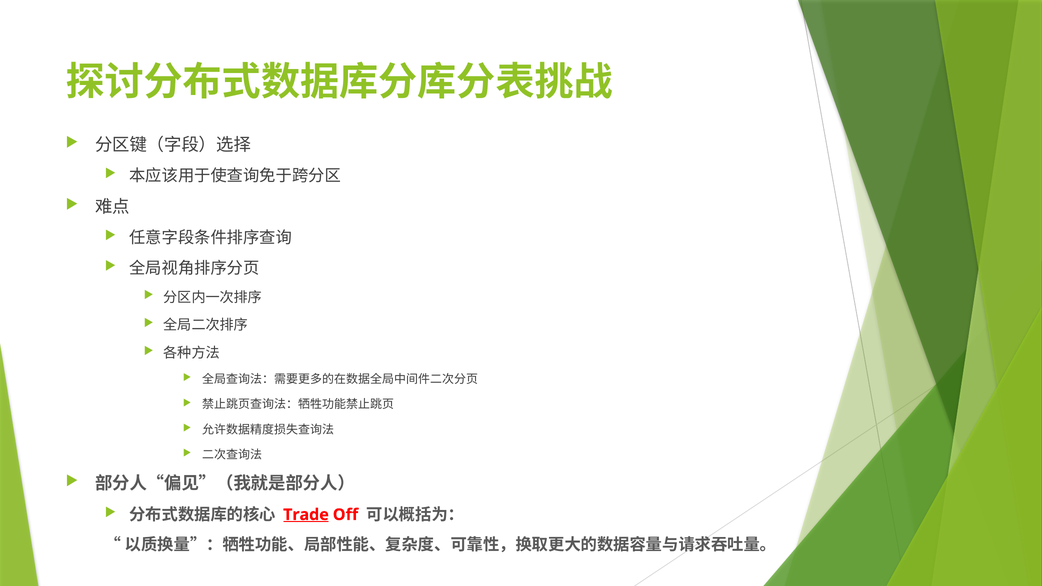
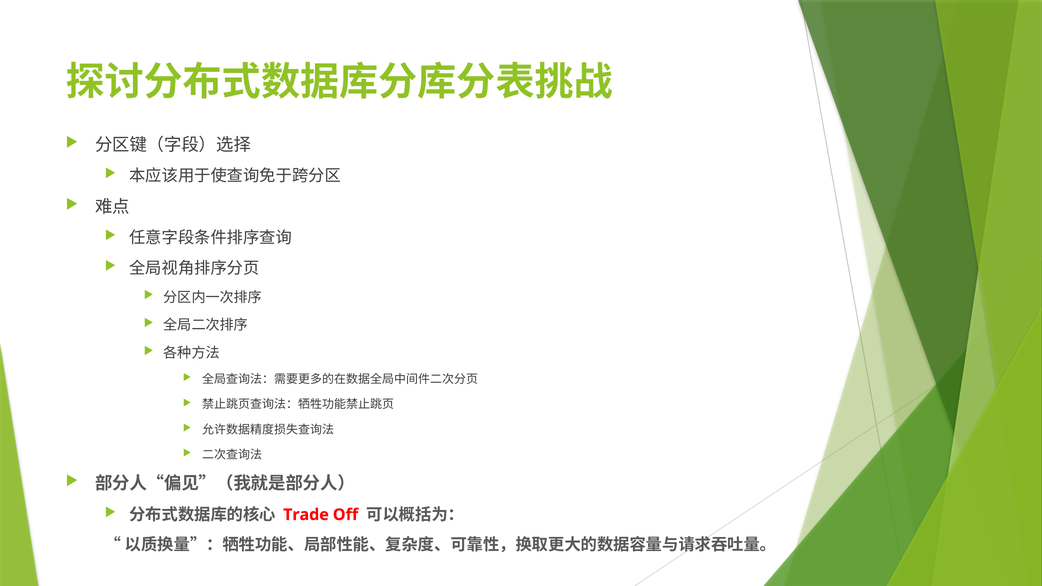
Trade underline: present -> none (306, 515)
